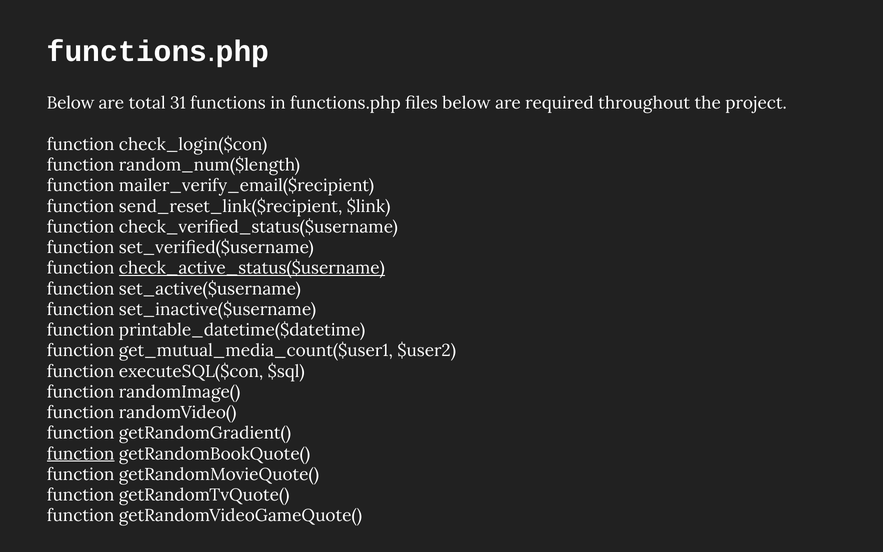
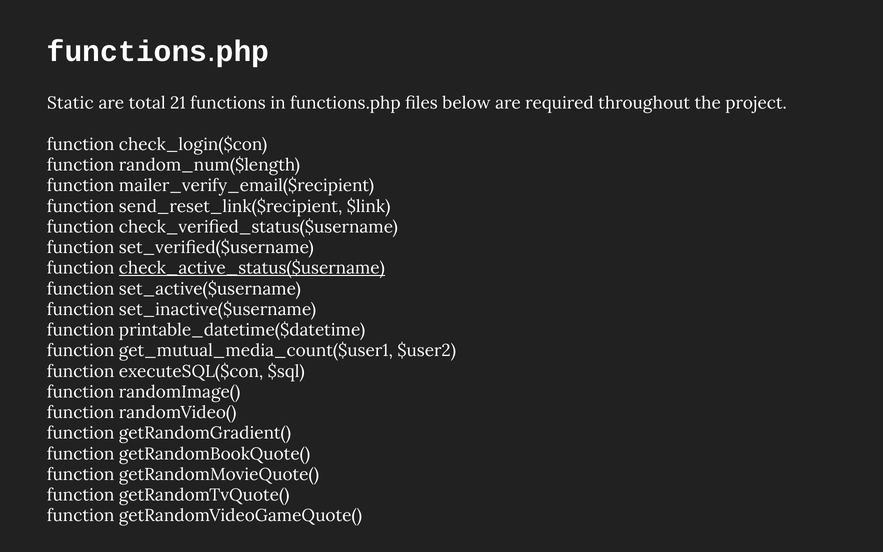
Below: Below -> Static (70, 103)
31: 31 -> 21 (178, 103)
function underline: present -> none (81, 454)
